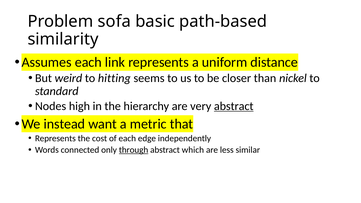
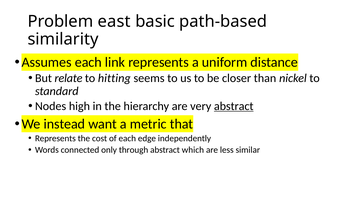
sofa: sofa -> east (114, 21)
weird: weird -> relate (69, 78)
through underline: present -> none (134, 150)
